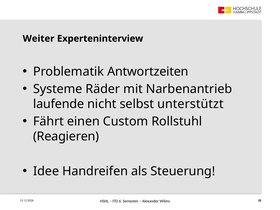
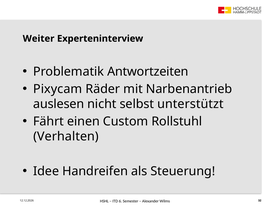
Systeme: Systeme -> Pixycam (58, 89)
laufende: laufende -> auslesen (59, 104)
Reagieren: Reagieren -> Verhalten (66, 136)
